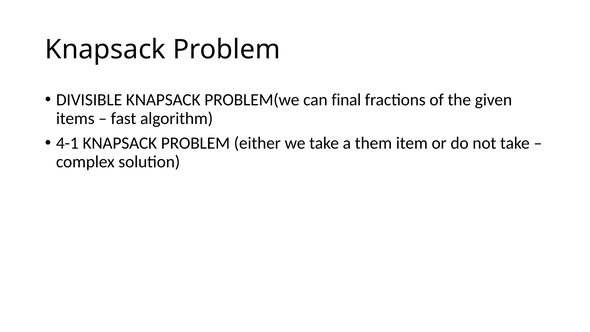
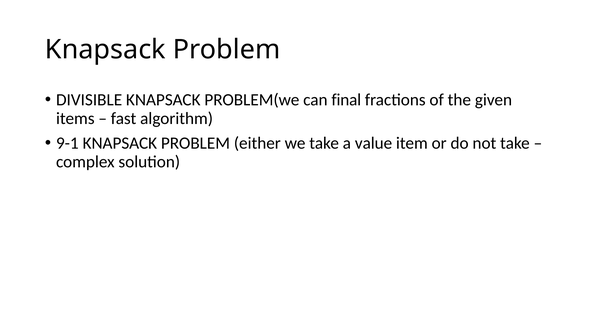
4-1: 4-1 -> 9-1 (67, 143)
them: them -> value (374, 143)
